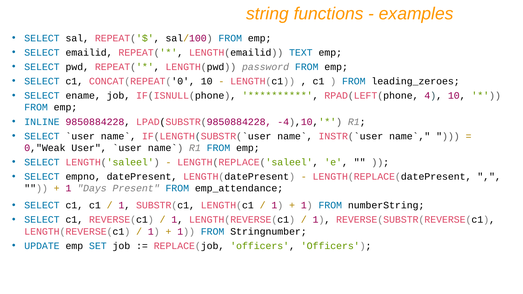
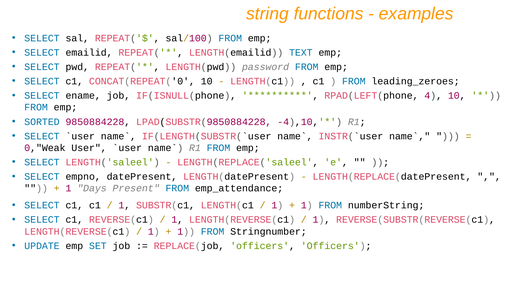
INLINE: INLINE -> SORTED (42, 122)
